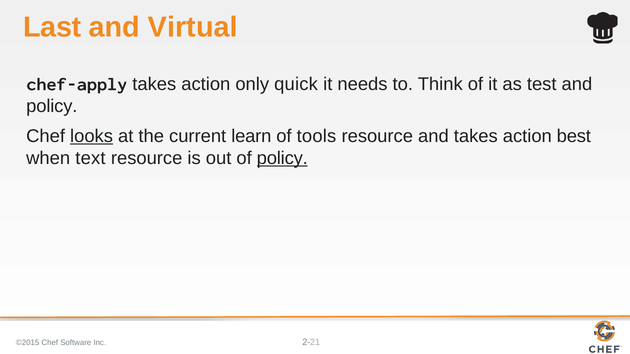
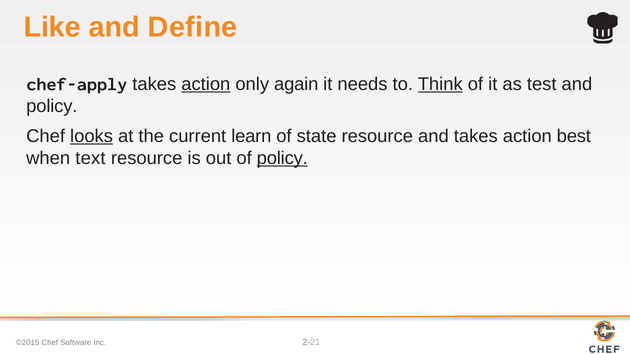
Last: Last -> Like (52, 27)
Virtual: Virtual -> Define (193, 27)
action underline: none -> present (206, 84)
quick: quick -> again (296, 84)
Think underline: none -> present (440, 84)
tools: tools -> state (317, 136)
